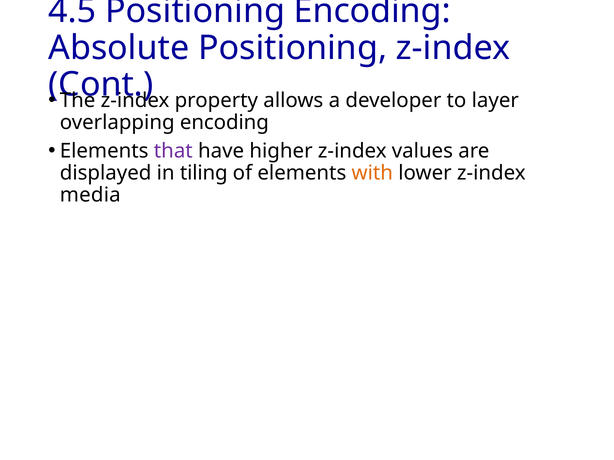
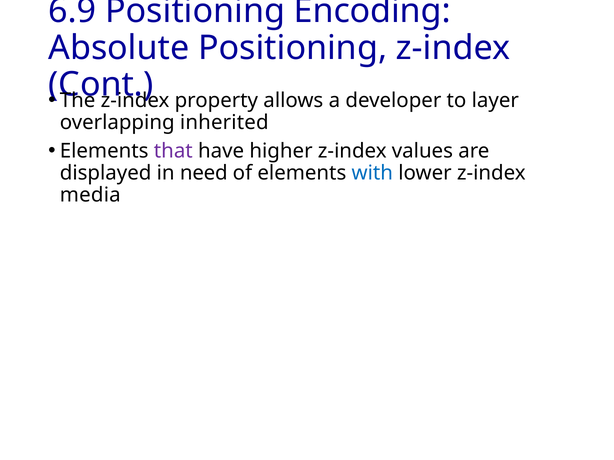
4.5: 4.5 -> 6.9 (72, 11)
overlapping encoding: encoding -> inherited (224, 123)
tiling: tiling -> need (204, 173)
with colour: orange -> blue (372, 173)
